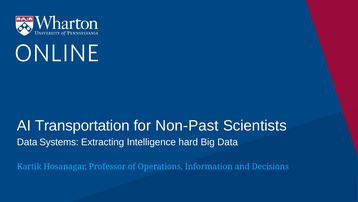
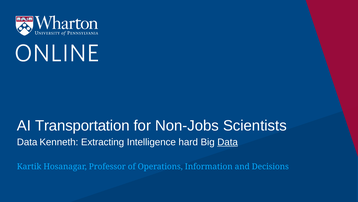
Non-Past: Non-Past -> Non-Jobs (187, 125)
Systems: Systems -> Kenneth (59, 142)
Data underline: none -> present (228, 142)
